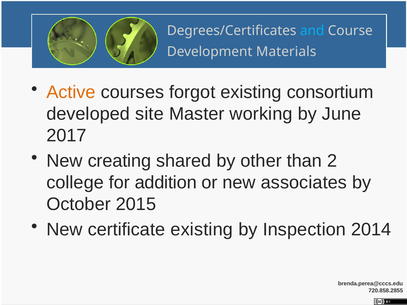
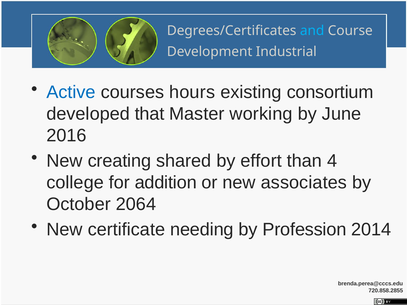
Materials: Materials -> Industrial (286, 52)
Active colour: orange -> blue (71, 92)
forgot: forgot -> hours (192, 92)
site: site -> that (150, 114)
2017: 2017 -> 2016 (67, 136)
other: other -> effort (261, 161)
2: 2 -> 4 (332, 161)
2015: 2015 -> 2064 (136, 204)
certificate existing: existing -> needing (202, 230)
Inspection: Inspection -> Profession (305, 230)
